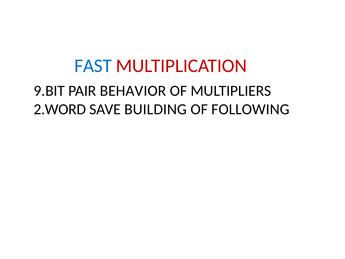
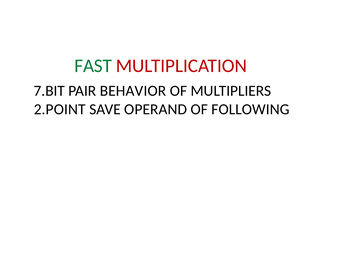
FAST colour: blue -> green (93, 66)
9.BIT: 9.BIT -> 7.BIT (49, 91)
2.WORD: 2.WORD -> 2.POINT (60, 109)
BUILDING: BUILDING -> OPERAND (156, 109)
